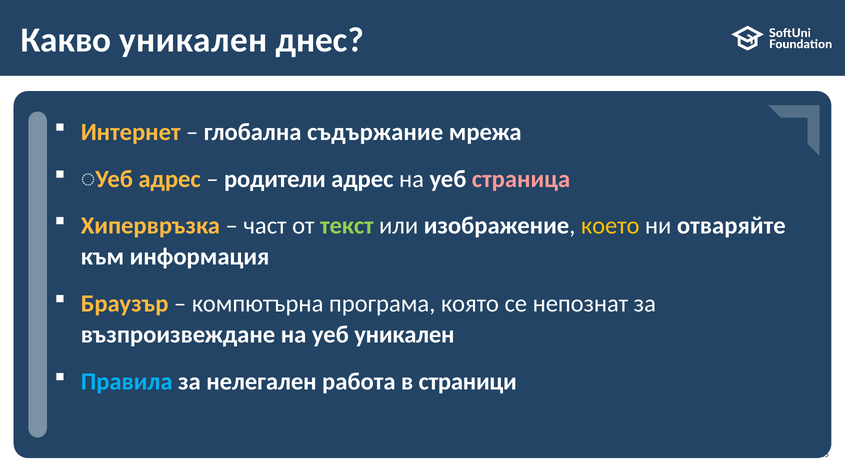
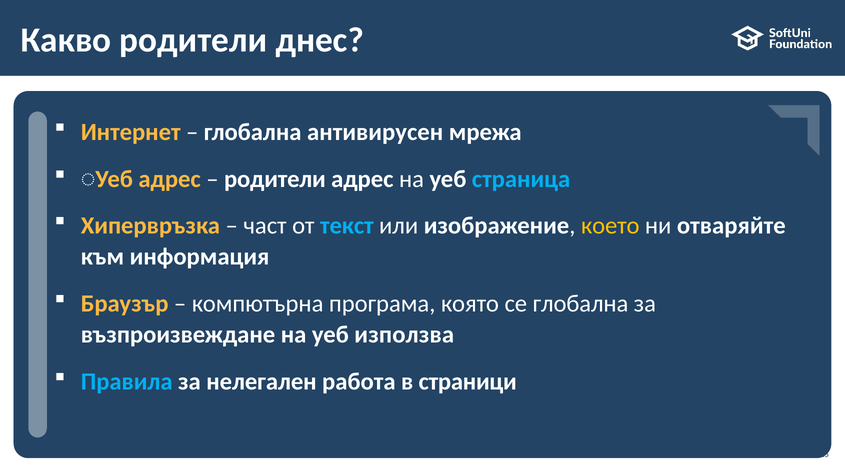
Какво уникален: уникален -> родители (193, 40)
съдържание: съдържание -> антивирусен (375, 132)
страница colour: pink -> light blue (521, 179)
текст colour: light green -> light blue (347, 226)
се непознат: непознат -> глобална (581, 304)
уеб уникален: уникален -> използва (404, 335)
